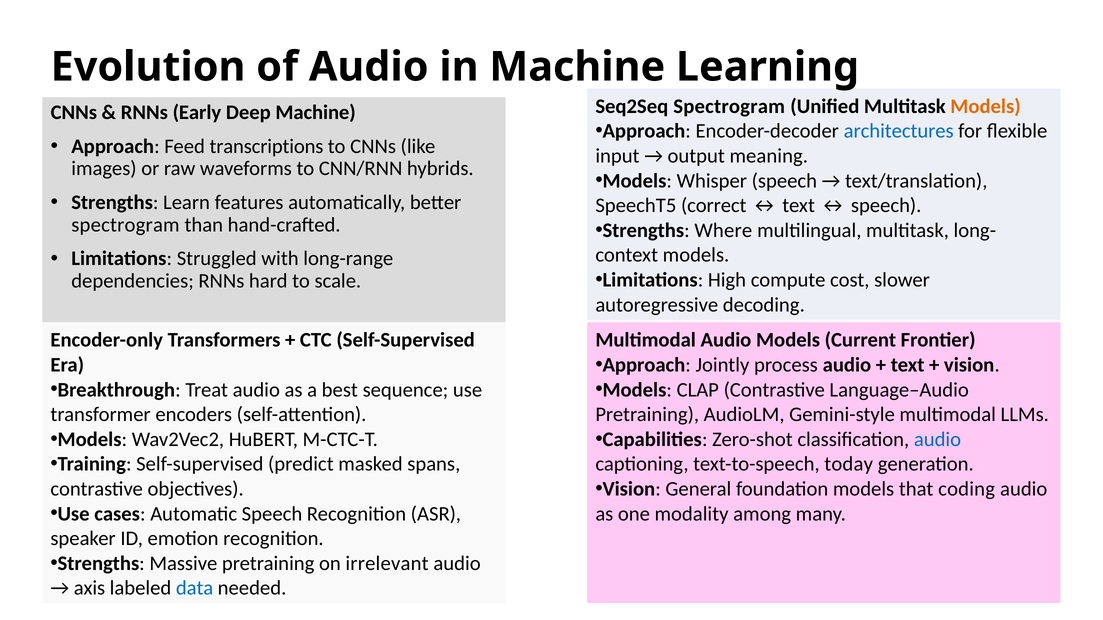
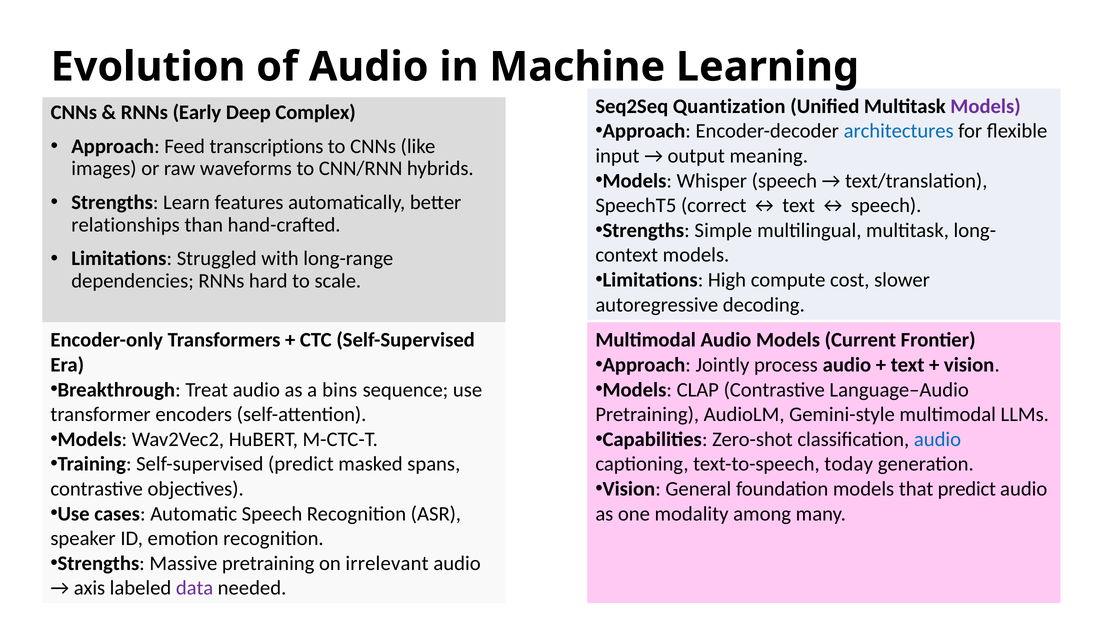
Seq2Seq Spectrogram: Spectrogram -> Quantization (729, 106)
Models colour: orange -> purple (986, 106)
Deep Machine: Machine -> Complex (316, 113)
spectrogram: spectrogram -> relationships (126, 225)
Where: Where -> Simple (723, 231)
best: best -> bins (340, 390)
that coding: coding -> predict (967, 489)
data colour: blue -> purple (195, 588)
